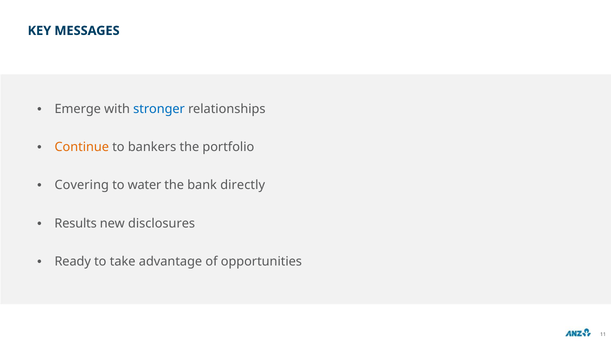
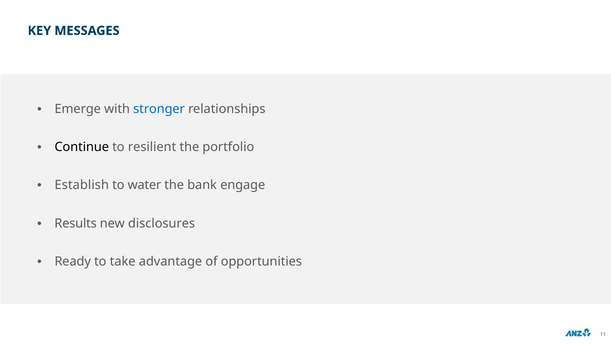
Continue colour: orange -> black (82, 147)
bankers: bankers -> resilient (152, 147)
Covering: Covering -> Establish (82, 185)
directly: directly -> engage (243, 185)
